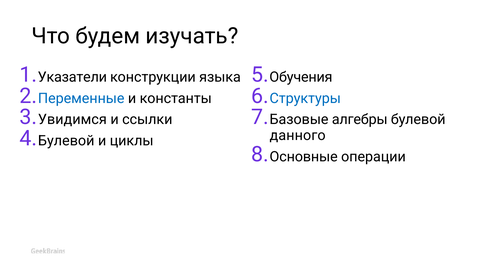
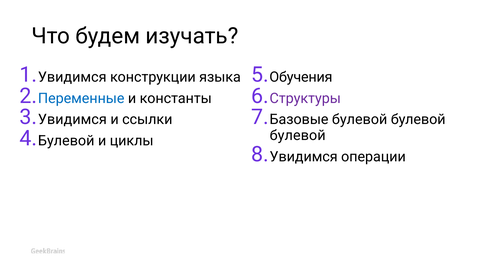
Указатели: Указатели -> Увидимся (72, 77)
Структуры colour: blue -> purple (305, 98)
Базовые алгебры: алгебры -> булевой (360, 119)
данного: данного -> булевой (298, 135)
Основные: Основные -> Увидимся (304, 157)
